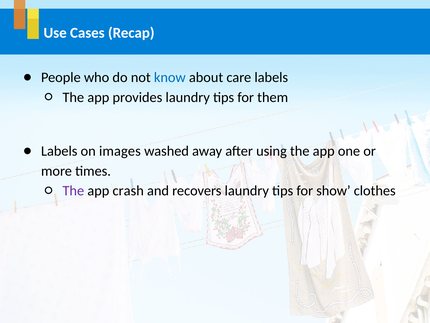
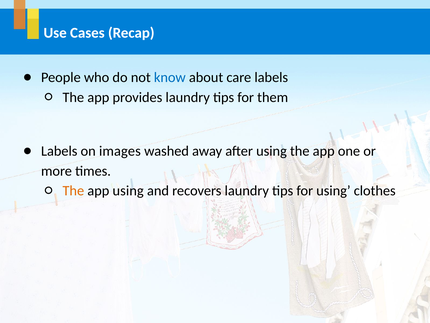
The colour: purple -> orange (73, 191)
app crash: crash -> using (128, 191)
for show: show -> using (333, 191)
